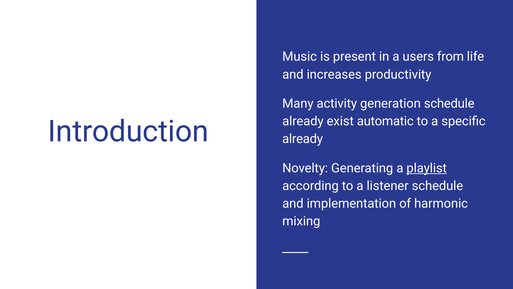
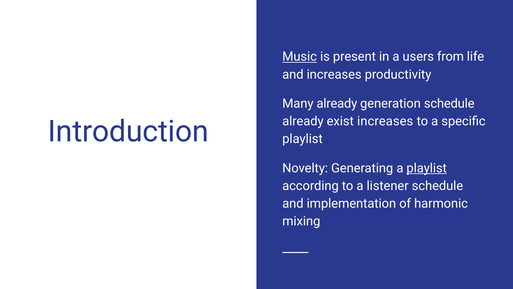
Music underline: none -> present (300, 57)
Many activity: activity -> already (337, 103)
exist automatic: automatic -> increases (385, 121)
already: already -> playlist (302, 139)
